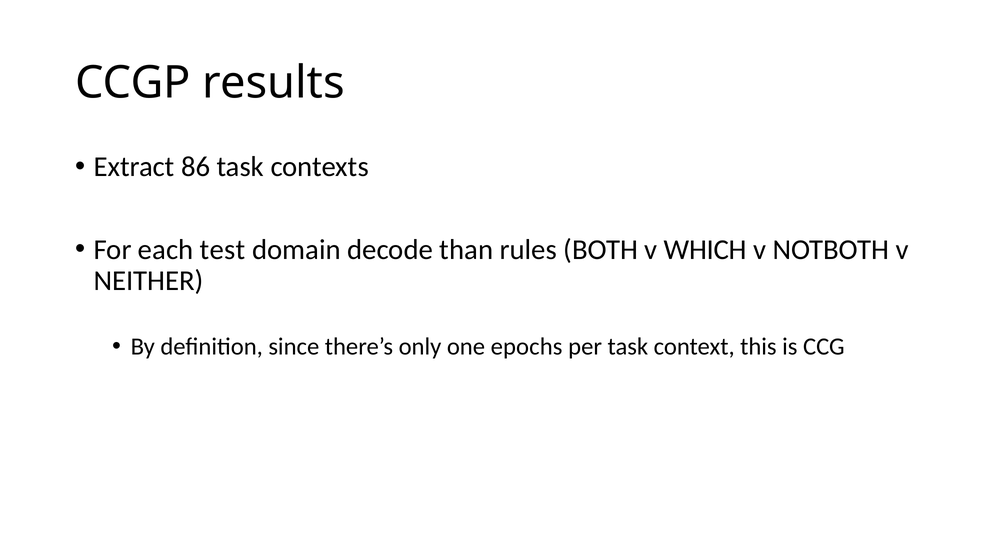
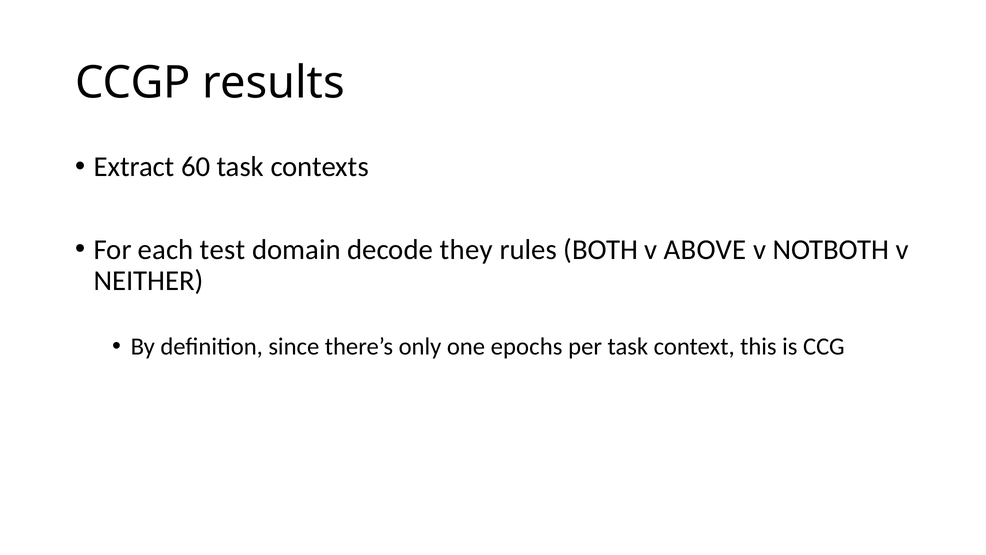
86: 86 -> 60 (196, 167)
than: than -> they (466, 249)
WHICH: WHICH -> ABOVE (705, 249)
